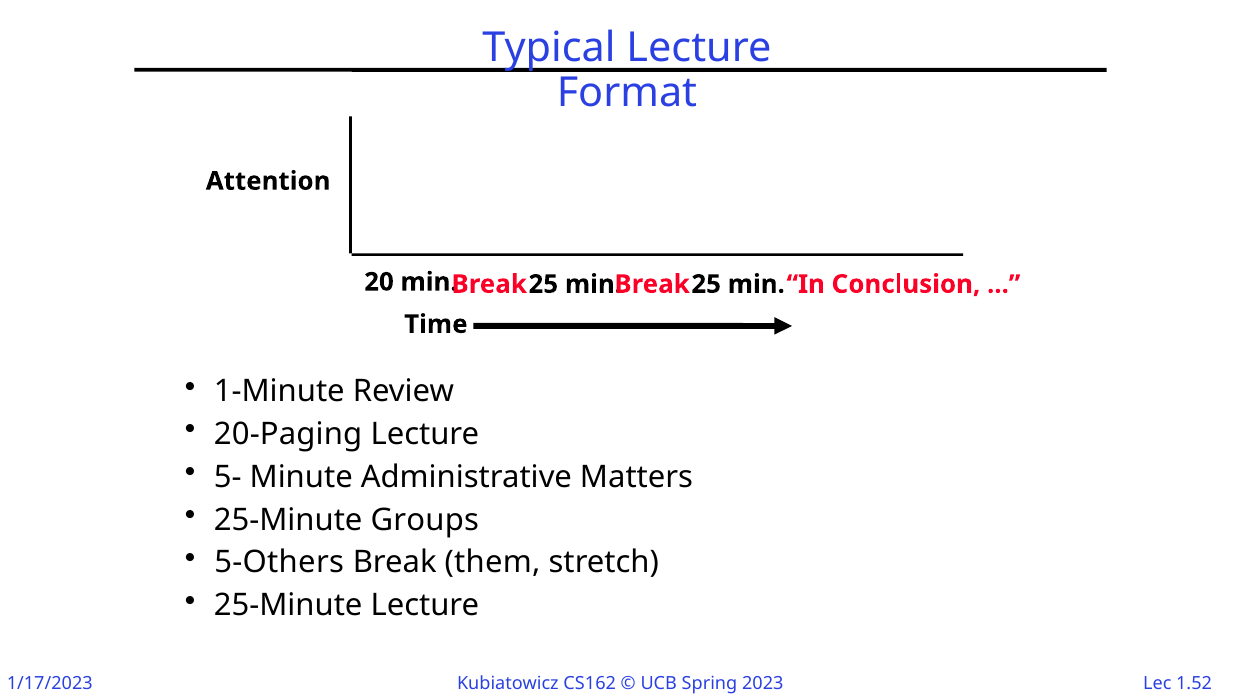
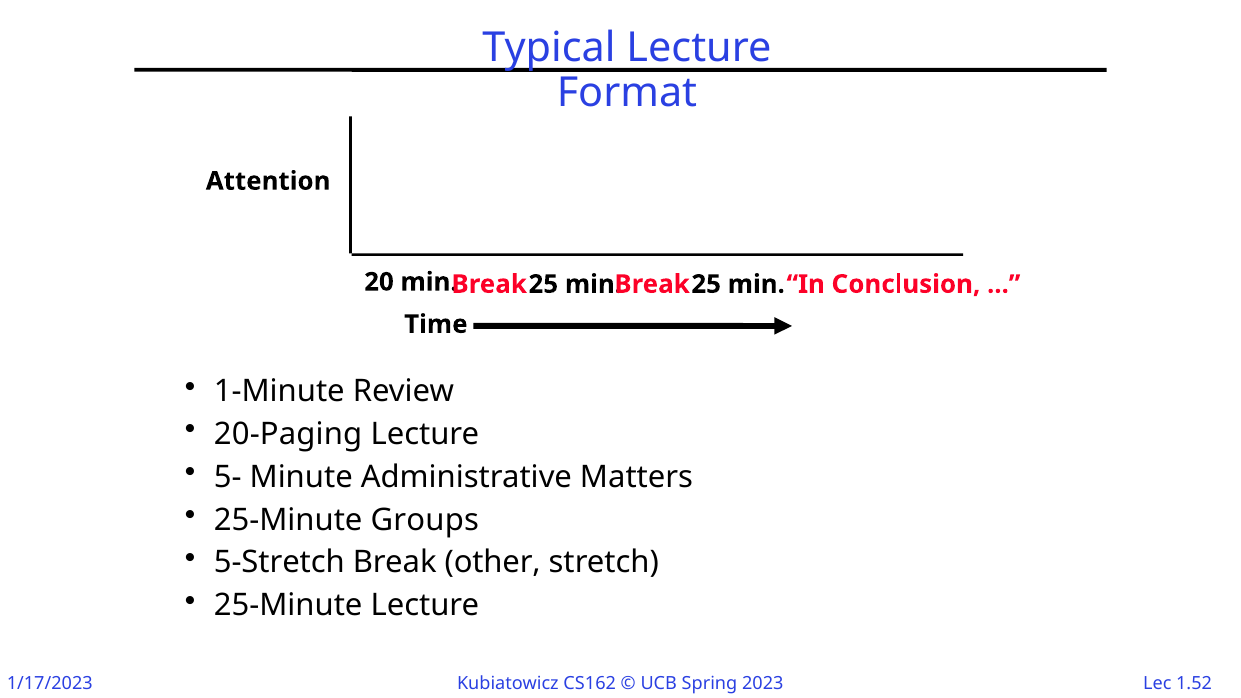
5-Others: 5-Others -> 5-Stretch (279, 563)
them: them -> other (493, 563)
